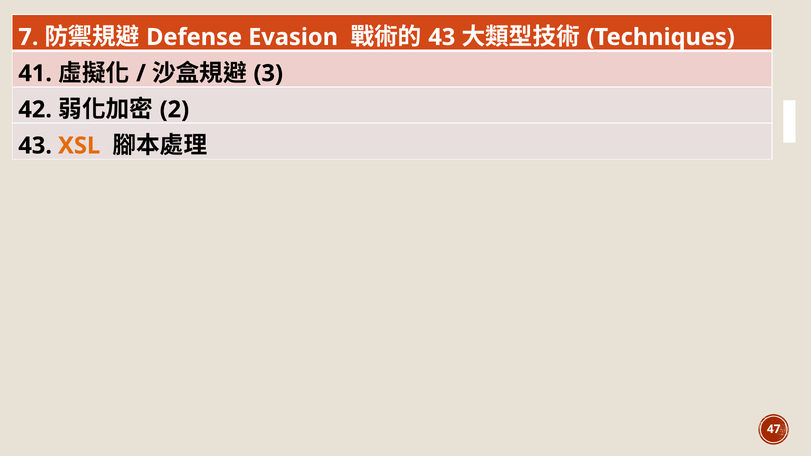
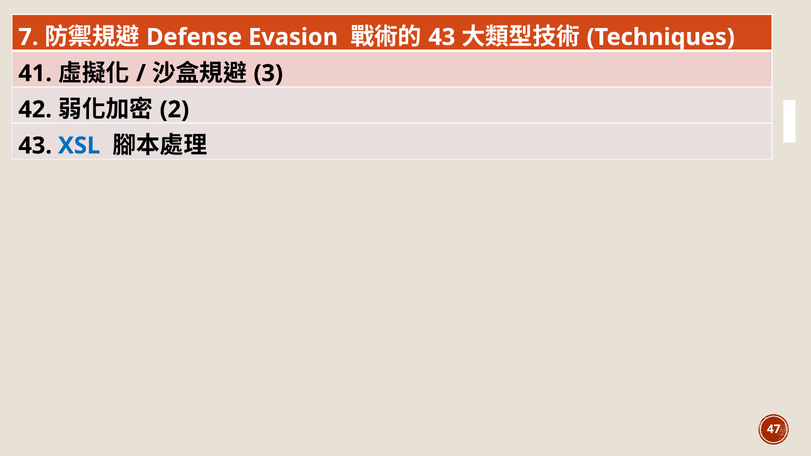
XSL colour: orange -> blue (79, 146)
